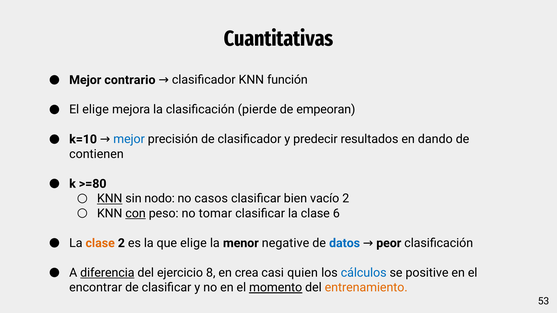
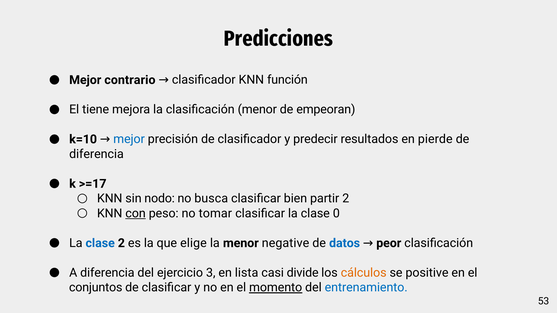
Cuantitativas: Cuantitativas -> Predicciones (278, 39)
El elige: elige -> tiene (96, 110)
clasificación pierde: pierde -> menor (257, 110)
dando: dando -> pierde (435, 139)
contienen: contienen -> diferencia (96, 154)
>=80: >=80 -> >=17 (93, 184)
KNN underline: present -> none (110, 199)
casos: casos -> busca (211, 199)
vacío: vacío -> partir (325, 199)
6: 6 -> 0 (336, 214)
clase colour: orange -> blue (100, 243)
diferencia underline: present -> none (107, 273)
8: 8 -> 3 (211, 273)
crea: crea -> lista (247, 273)
quien: quien -> divide (303, 273)
cálculos colour: blue -> orange (364, 273)
encontrar: encontrar -> conjuntos (96, 288)
entrenamiento colour: orange -> blue (366, 288)
